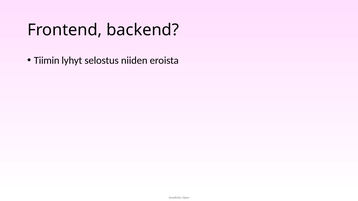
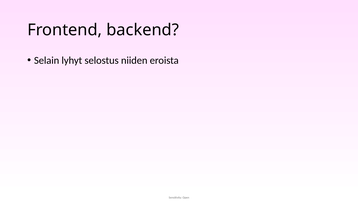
Tiimin: Tiimin -> Selain (47, 61)
